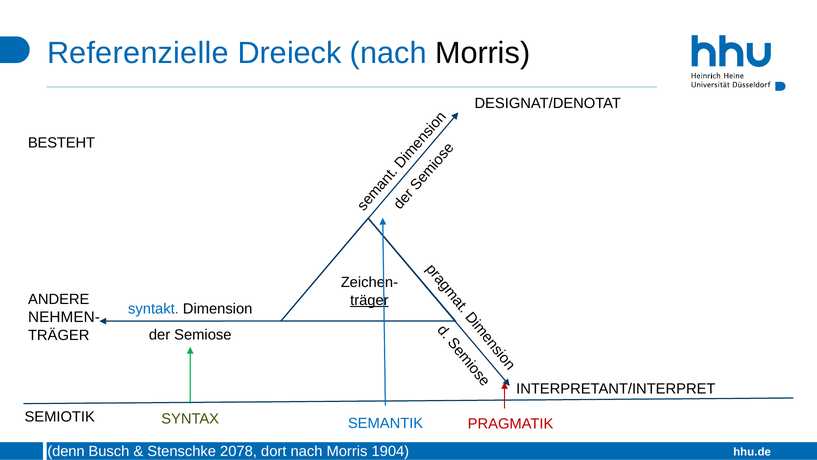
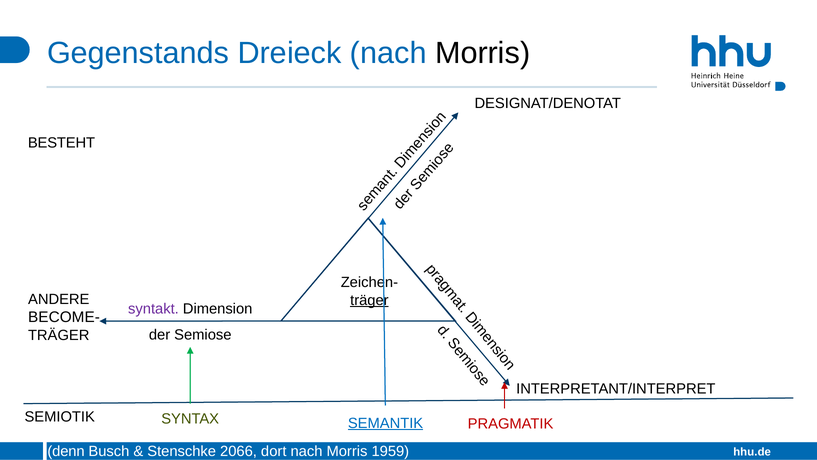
Referenzielle: Referenzielle -> Gegenstands (138, 53)
syntakt colour: blue -> purple (153, 309)
NEHMEN-: NEHMEN- -> BECOME- (64, 318)
SEMANTIK underline: none -> present (386, 423)
2078: 2078 -> 2066 (239, 452)
1904: 1904 -> 1959 (390, 452)
